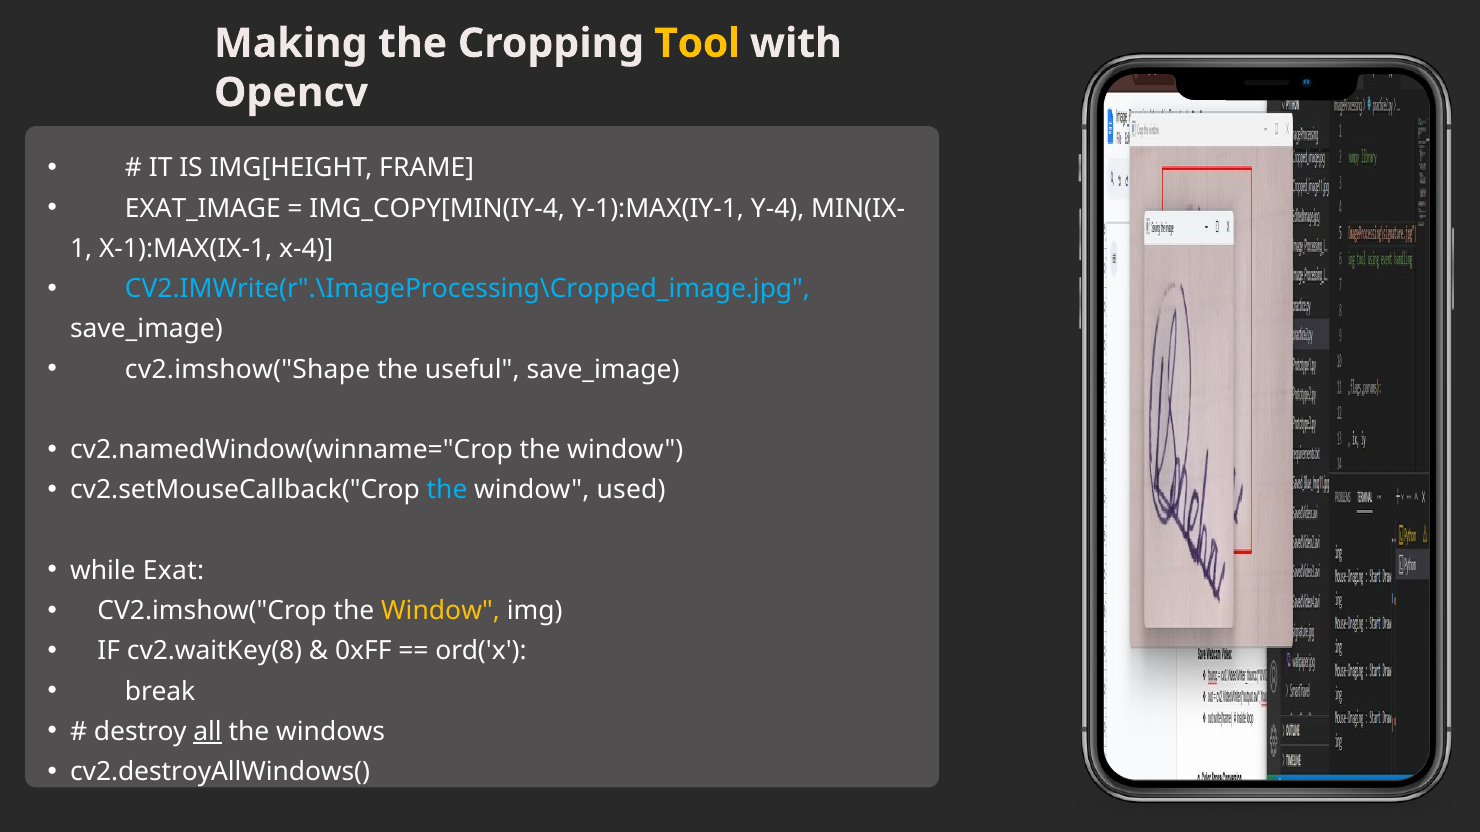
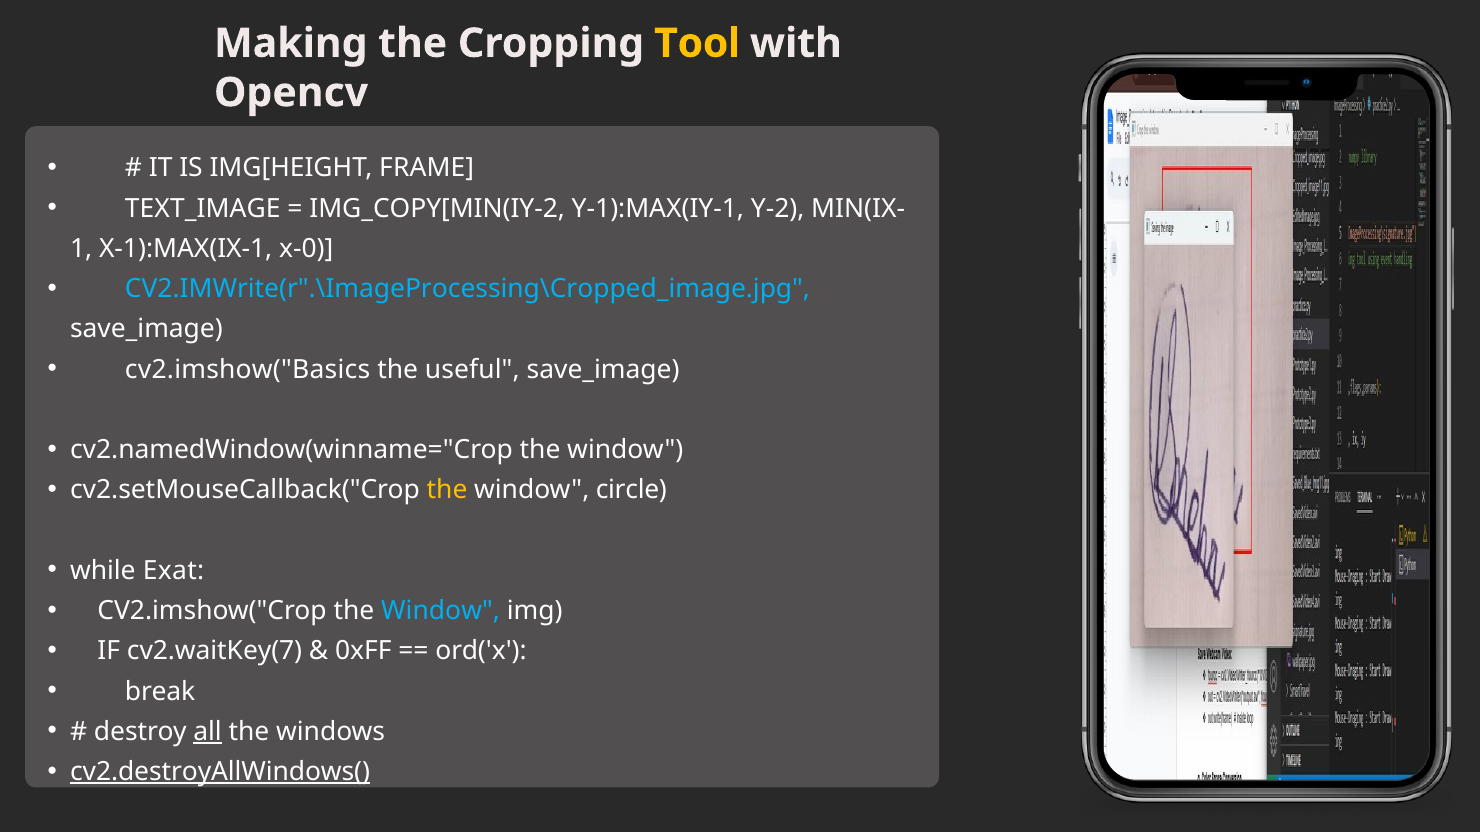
EXAT_IMAGE: EXAT_IMAGE -> TEXT_IMAGE (203, 209)
IMG_COPY[MIN(IY-4: IMG_COPY[MIN(IY-4 -> IMG_COPY[MIN(IY-2 (437, 209)
Y-4: Y-4 -> Y-2 (778, 209)
x-4: x-4 -> x-0 (306, 249)
cv2.imshow("Shape: cv2.imshow("Shape -> cv2.imshow("Basics (248, 370)
the colour: light blue -> yellow (447, 490)
used: used -> circle (631, 490)
Window colour: yellow -> light blue (441, 611)
cv2.waitKey(8: cv2.waitKey(8 -> cv2.waitKey(7 (215, 652)
cv2.destroyAllWindows( underline: none -> present (220, 772)
